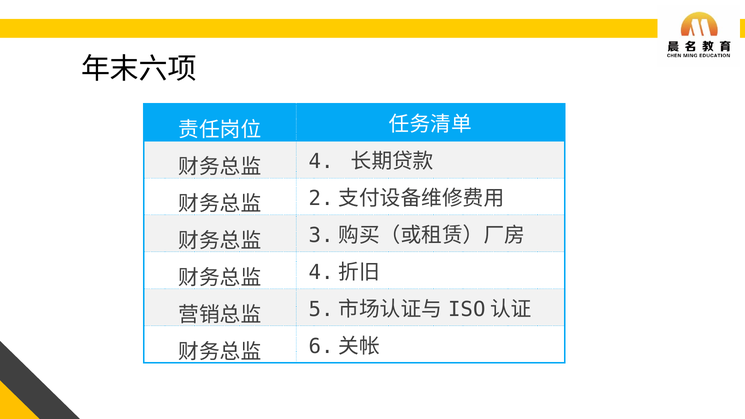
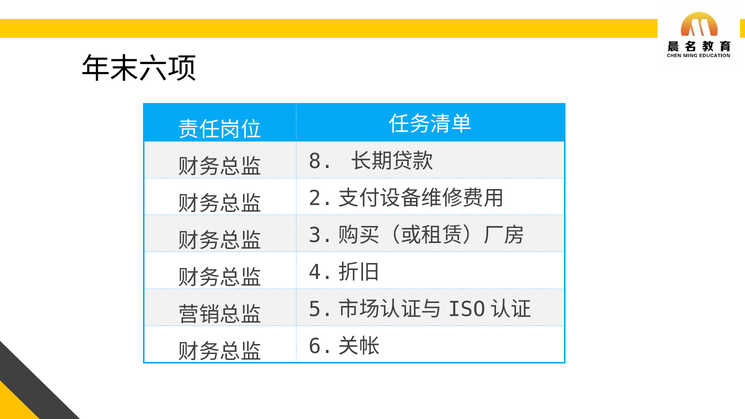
4: 4 -> 8 (321, 162)
